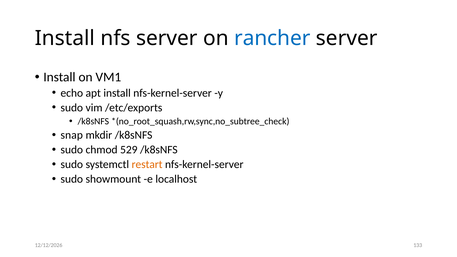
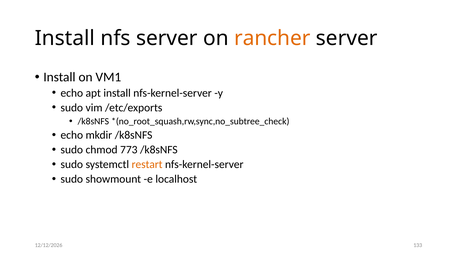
rancher colour: blue -> orange (272, 38)
snap: snap -> echo (72, 135)
529: 529 -> 773 (129, 150)
